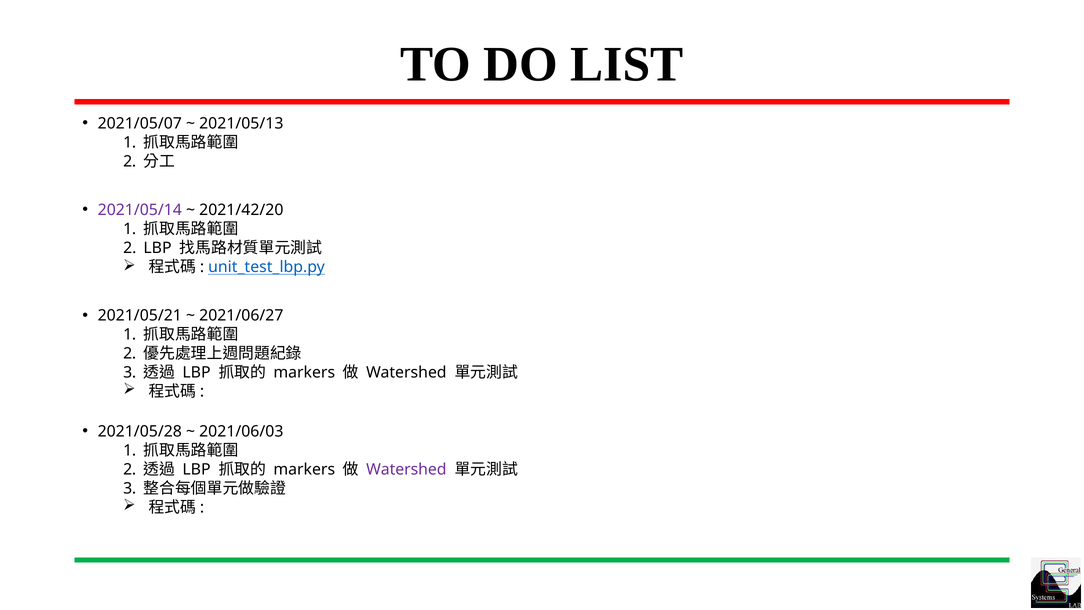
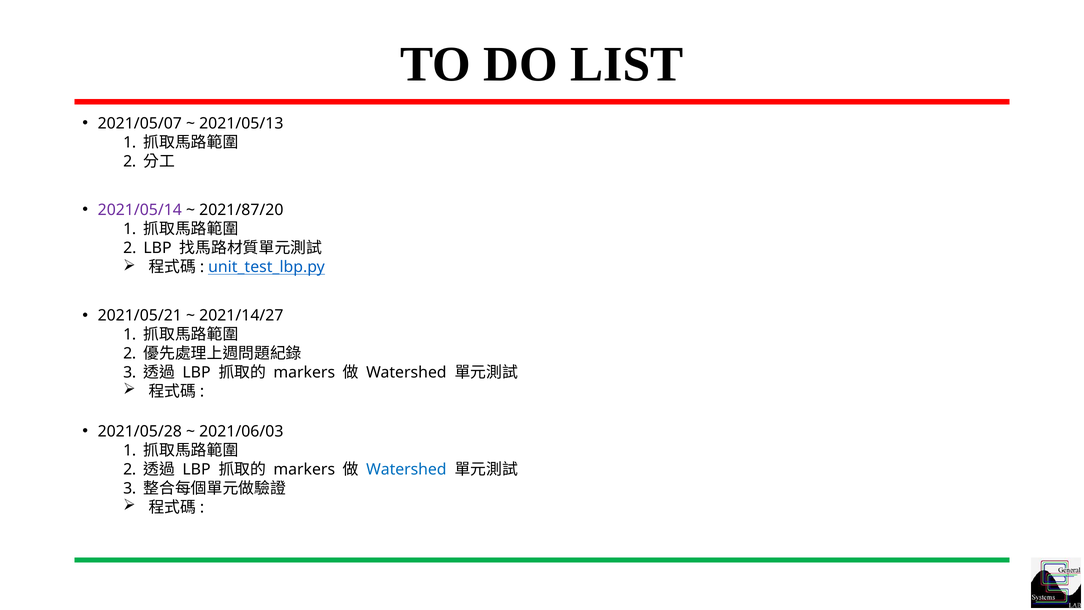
2021/42/20: 2021/42/20 -> 2021/87/20 (241, 210)
2021/06/27: 2021/06/27 -> 2021/14/27 (241, 316)
Watershed colour: purple -> blue (406, 469)
